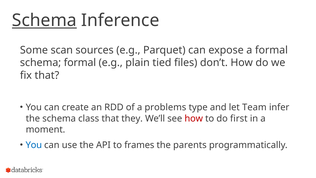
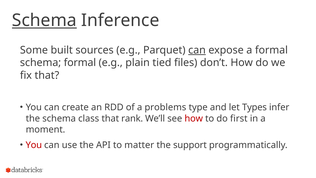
scan: scan -> built (62, 50)
can underline: none -> present (197, 50)
Team: Team -> Types (254, 107)
they: they -> rank (132, 118)
You colour: blue -> red (34, 145)
frames: frames -> matter (139, 145)
parents: parents -> support (190, 145)
